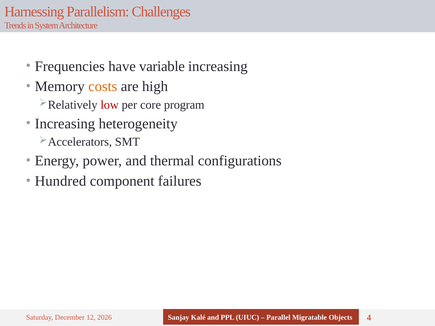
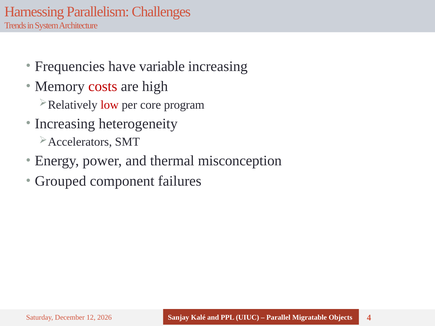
costs colour: orange -> red (103, 87)
configurations: configurations -> misconception (240, 161)
Hundred: Hundred -> Grouped (60, 181)
